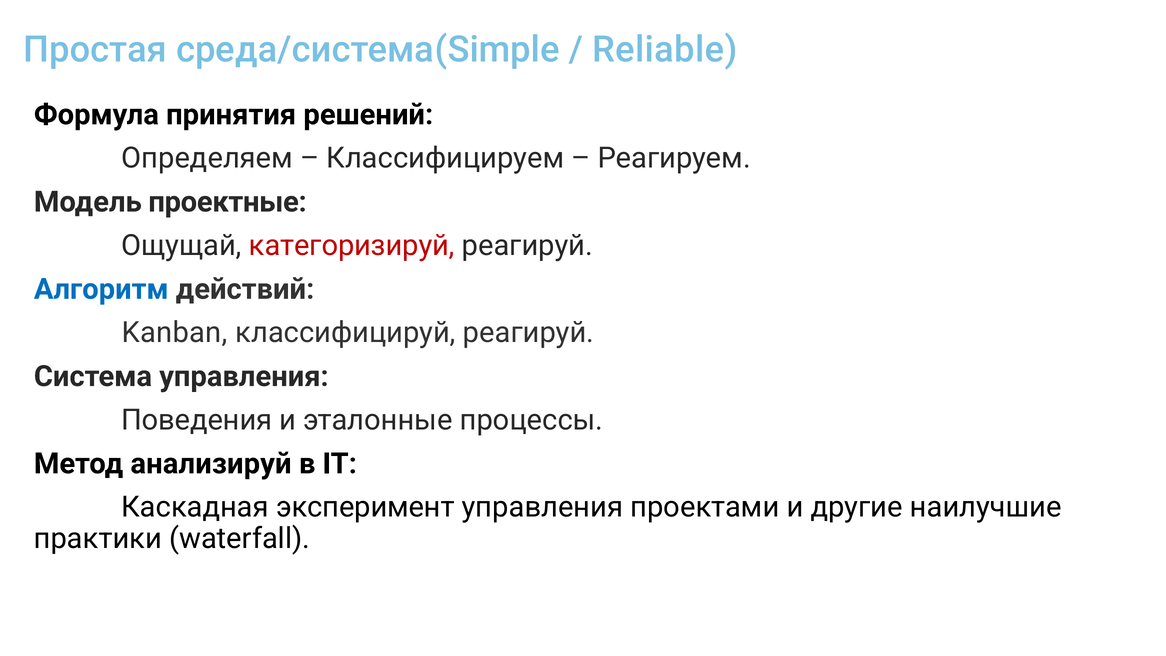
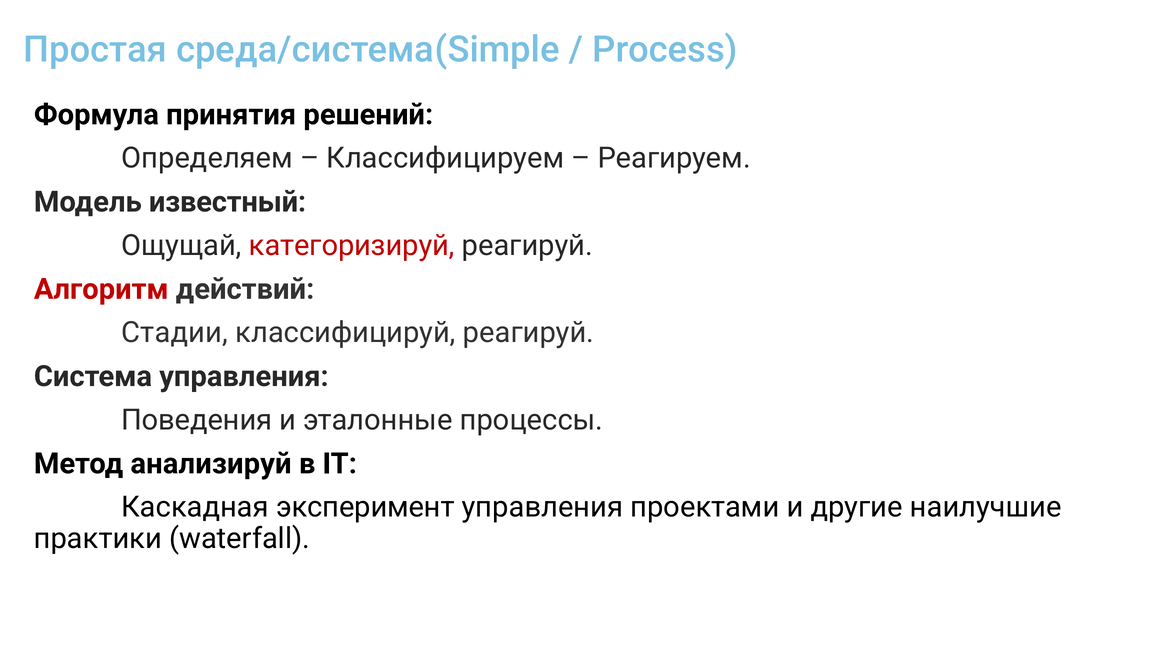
Reliable: Reliable -> Process (665, 50)
проектные: проектные -> известный (228, 202)
Алгоритм colour: blue -> red (101, 289)
Kanban: Kanban -> Стадии (175, 333)
